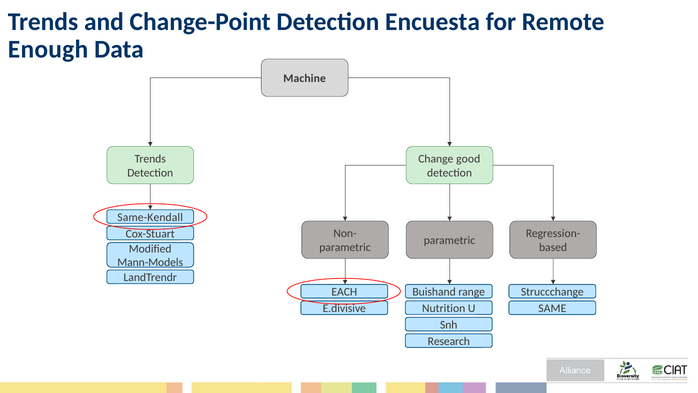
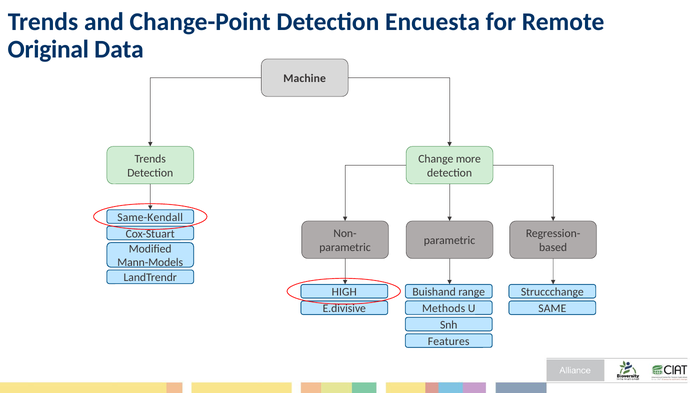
Enough: Enough -> Original (48, 49)
good: good -> more (468, 159)
EACH: EACH -> HIGH (344, 292)
Nutrition: Nutrition -> Methods (444, 308)
Research: Research -> Features (449, 341)
